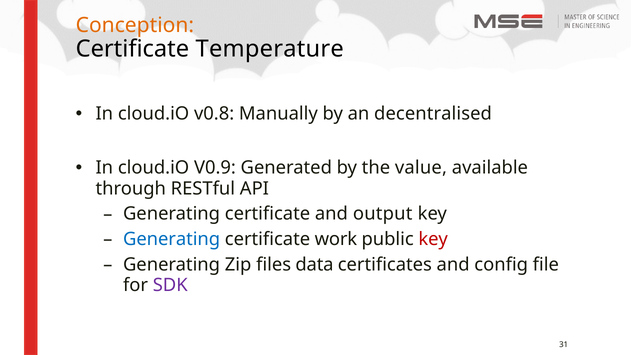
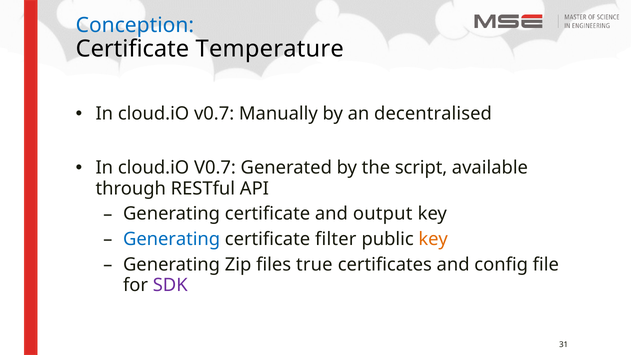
Conception colour: orange -> blue (135, 25)
v0.8: v0.8 -> v0.7 (214, 114)
V0.9: V0.9 -> V0.7 (215, 168)
value: value -> script (421, 168)
work: work -> filter (336, 239)
key colour: red -> orange (433, 239)
data: data -> true (314, 264)
